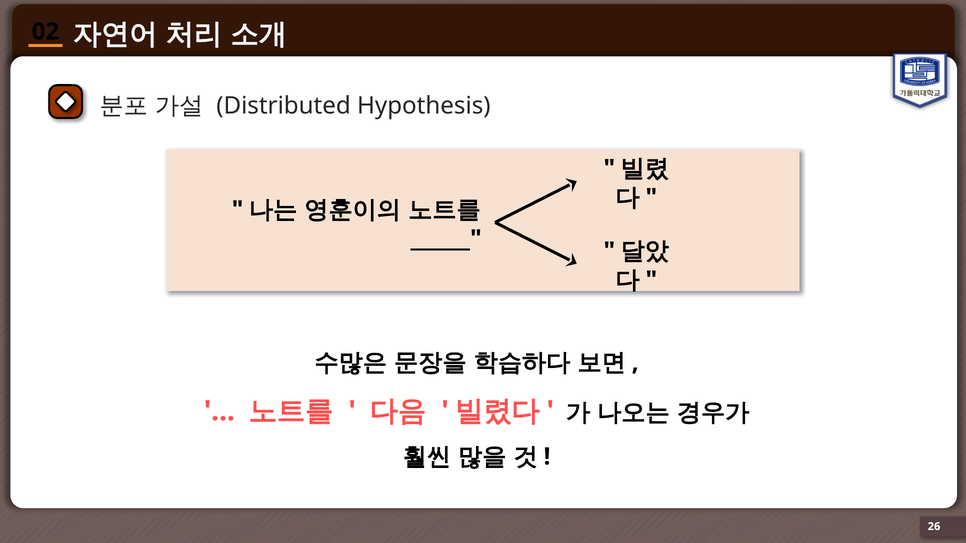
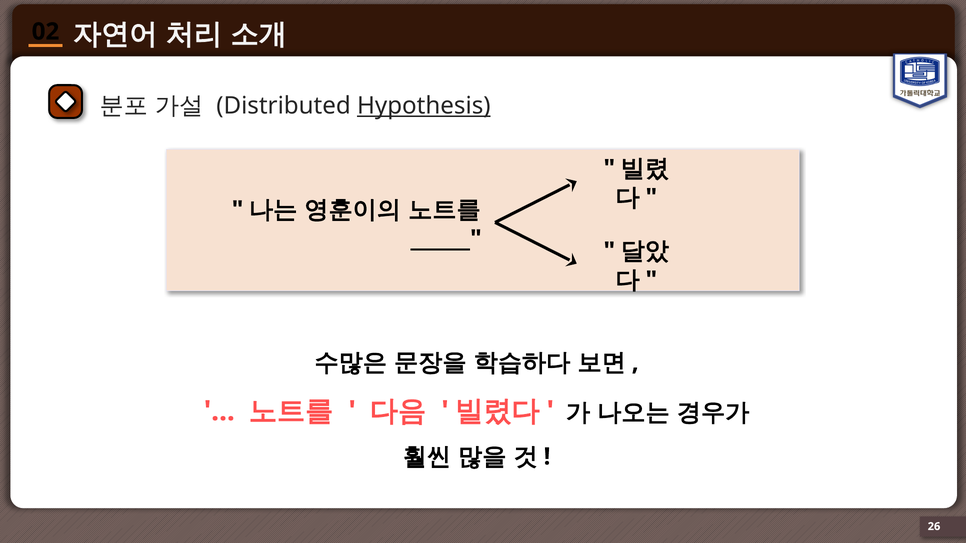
Hypothesis underline: none -> present (424, 106)
